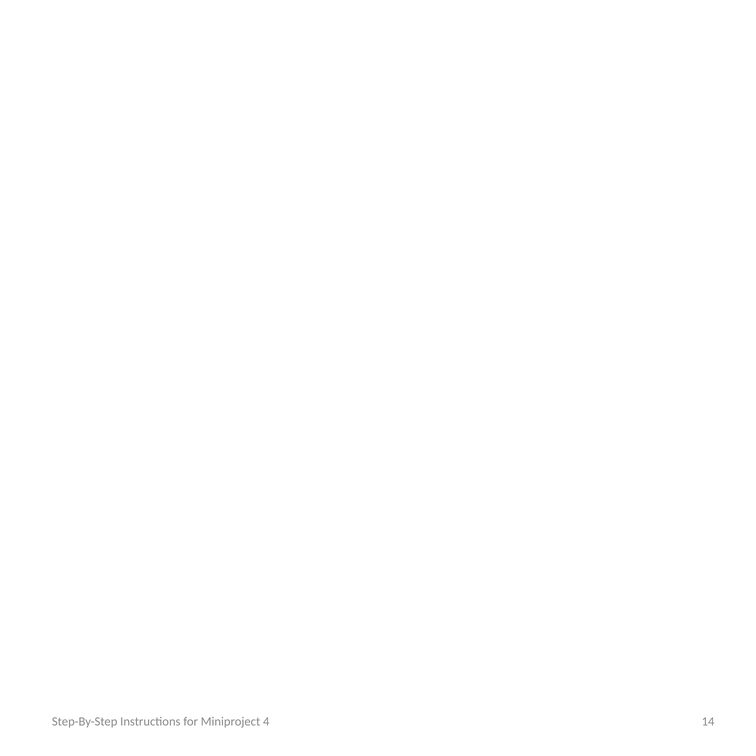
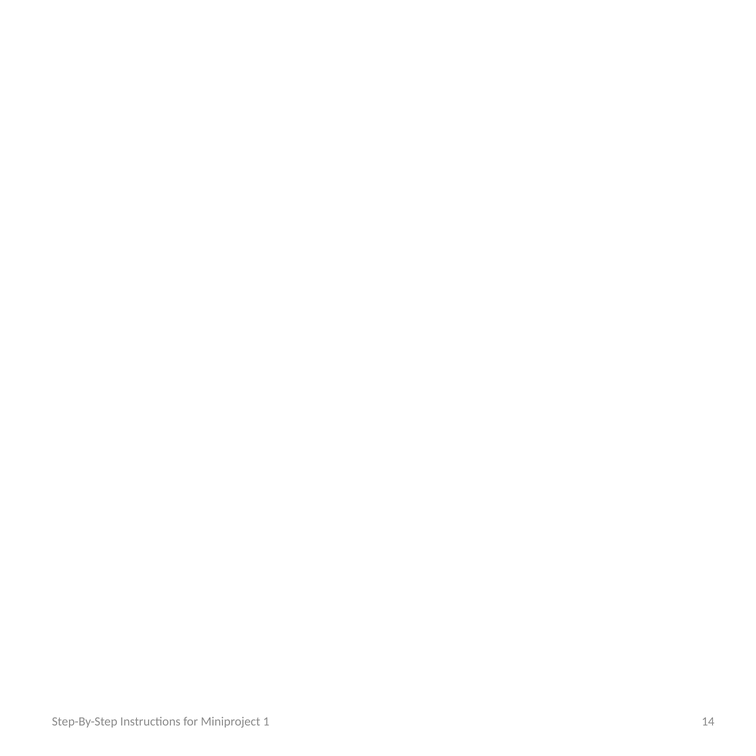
4: 4 -> 1 (266, 722)
